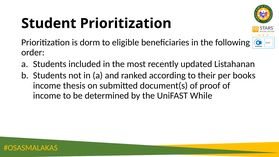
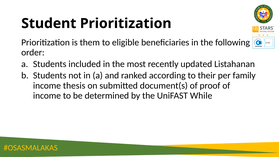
dorm: dorm -> them (90, 42)
books: books -> family (244, 75)
